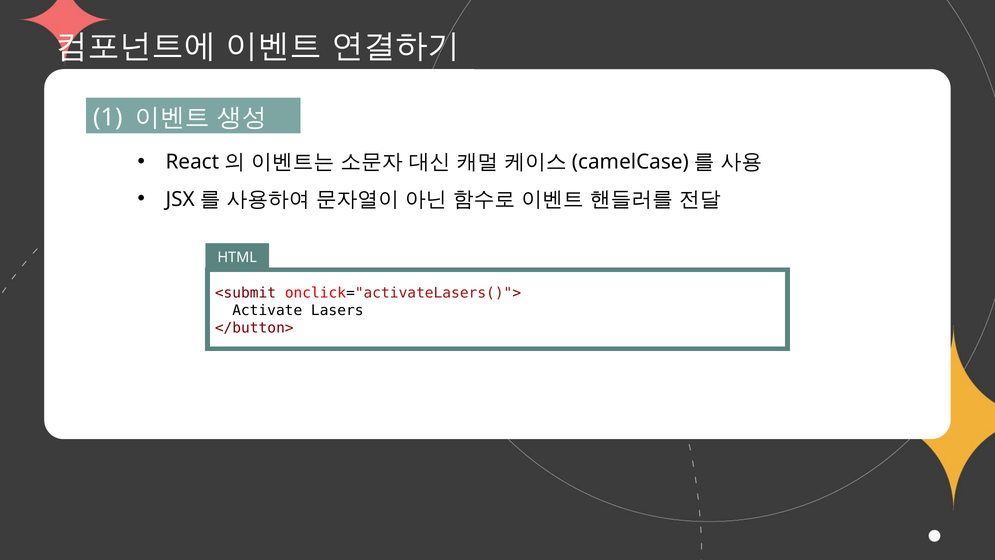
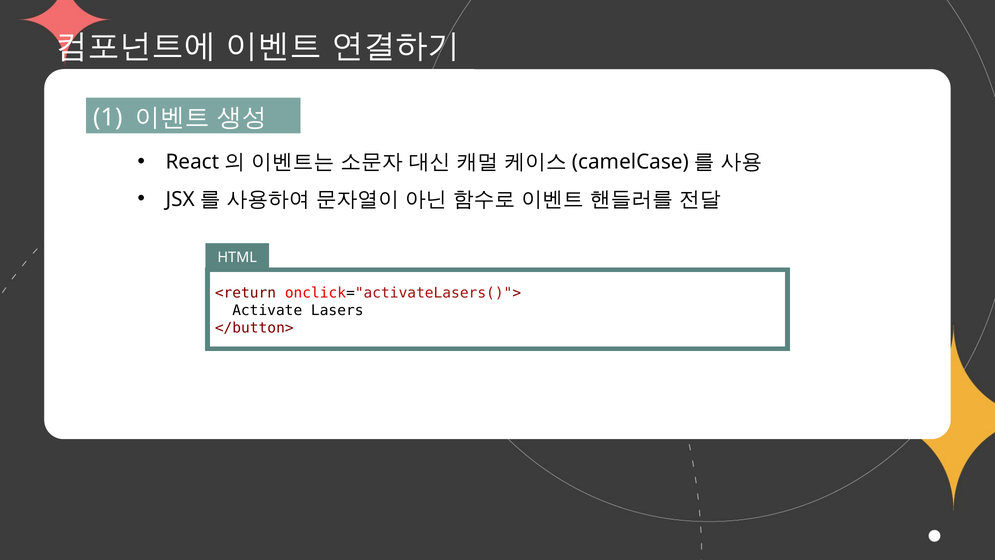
<submit: <submit -> <return (245, 293)
